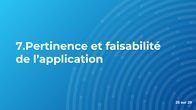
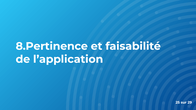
7.Pertinence: 7.Pertinence -> 8.Pertinence (52, 46)
